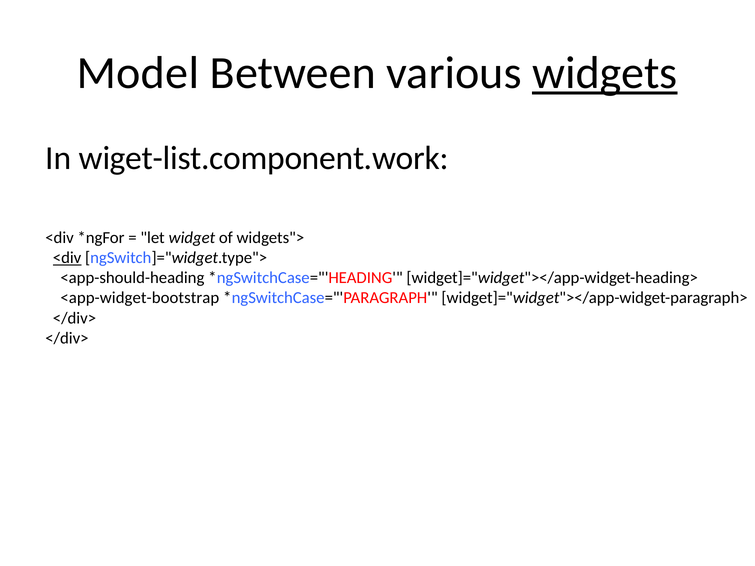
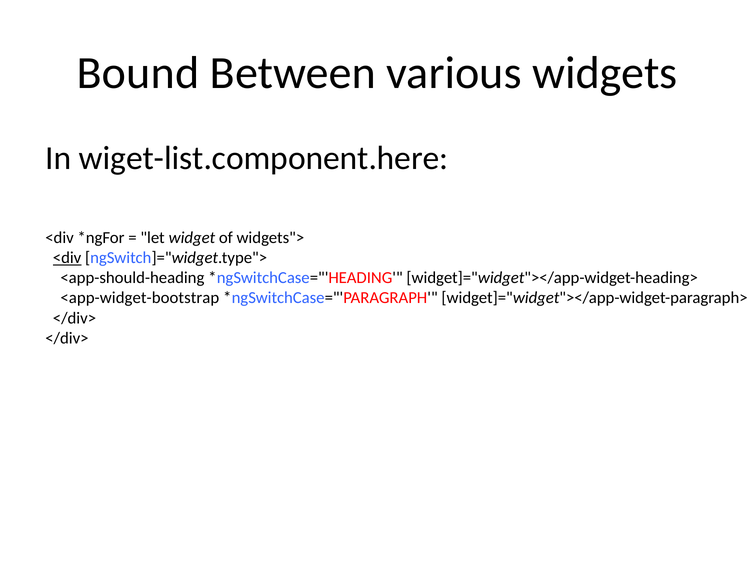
Model: Model -> Bound (138, 73)
widgets underline: present -> none (605, 73)
wiget-list.component.work: wiget-list.component.work -> wiget-list.component.here (264, 158)
